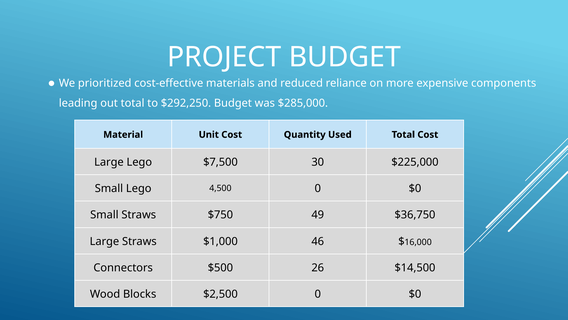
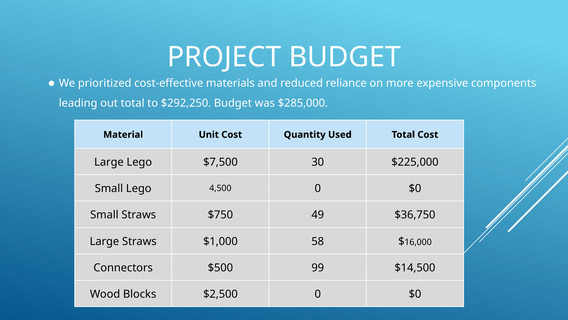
46: 46 -> 58 (318, 241)
26: 26 -> 99 (318, 267)
